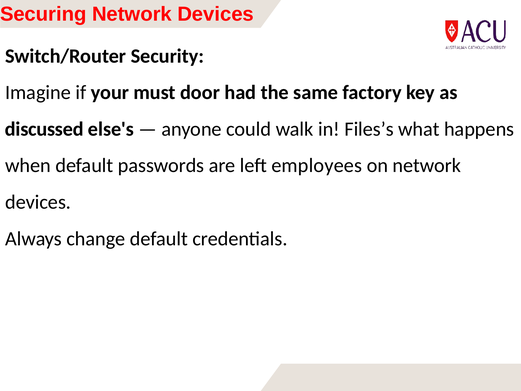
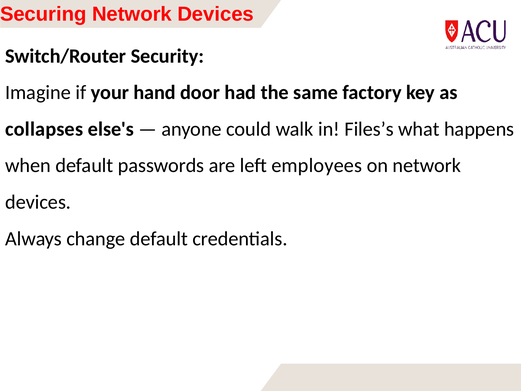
must: must -> hand (155, 93)
discussed: discussed -> collapses (44, 129)
